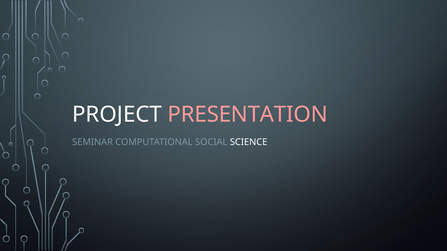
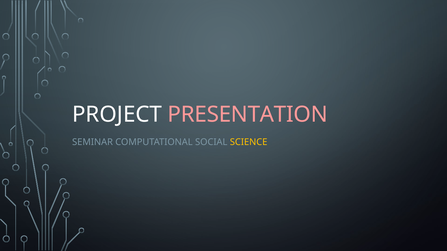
SCIENCE colour: white -> yellow (249, 142)
